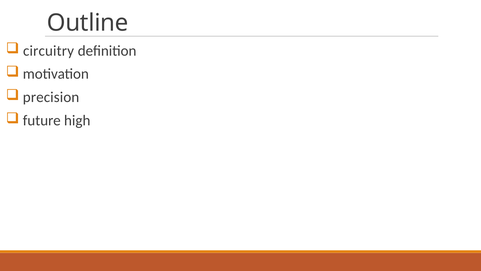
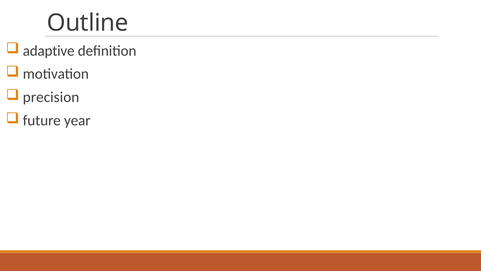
circuitry: circuitry -> adaptive (49, 51)
high: high -> year (77, 120)
